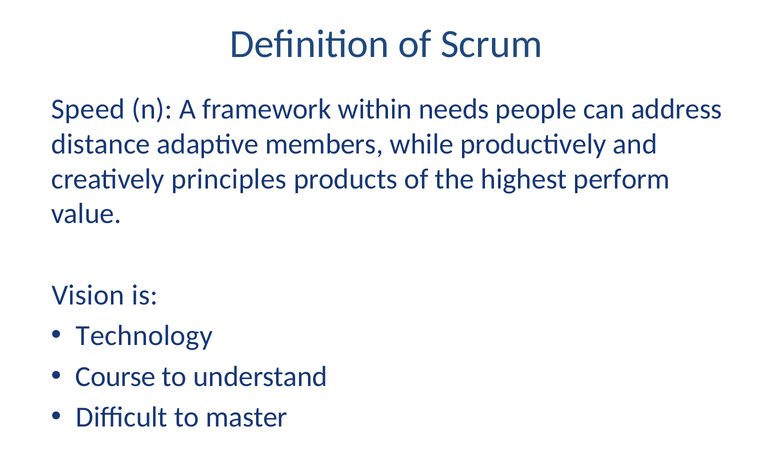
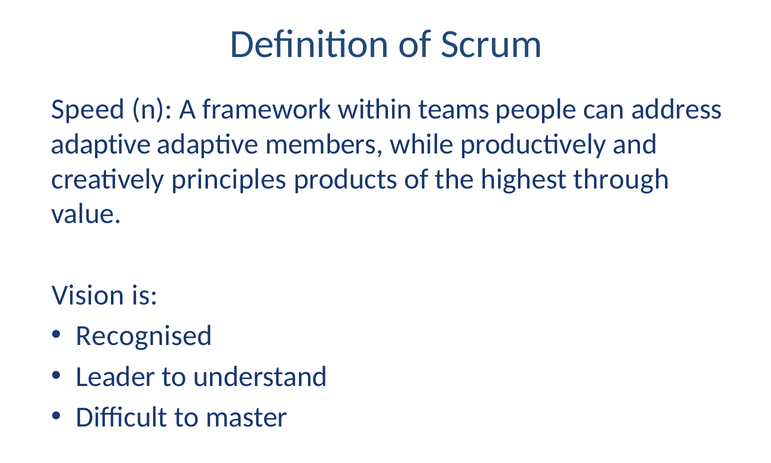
needs: needs -> teams (454, 109)
distance: distance -> adaptive (101, 144)
perform: perform -> through (621, 179)
Technology: Technology -> Recognised (144, 336)
Course: Course -> Leader (116, 376)
